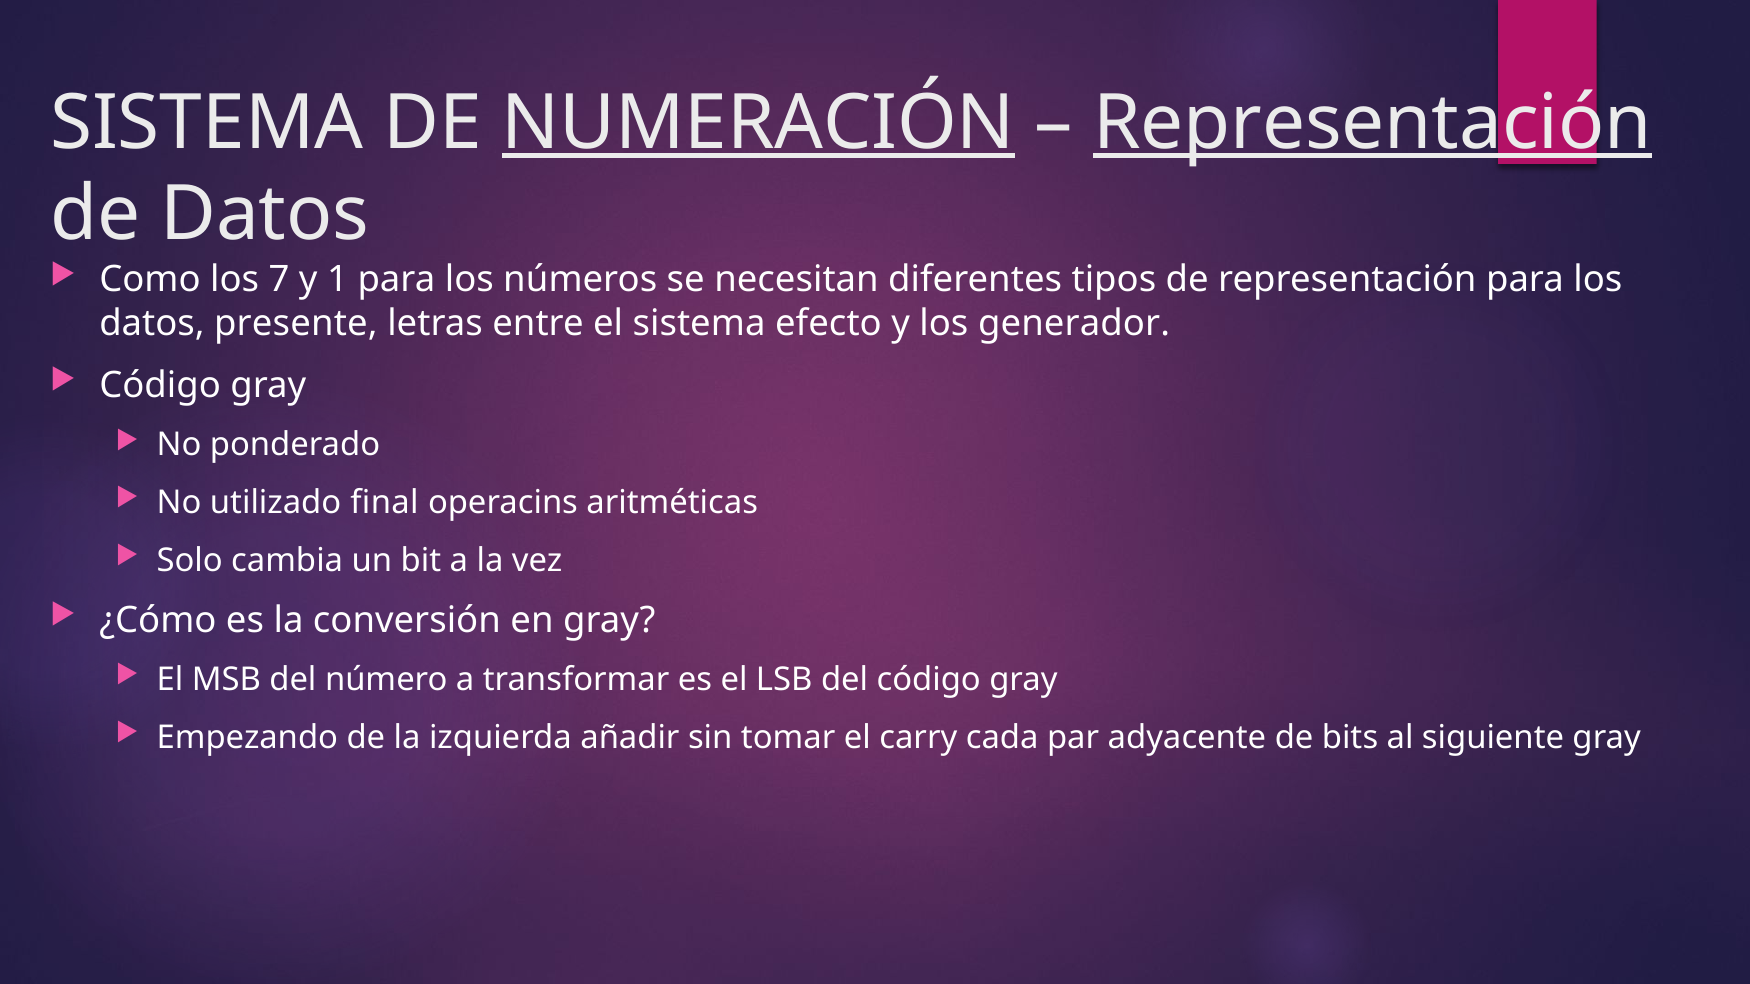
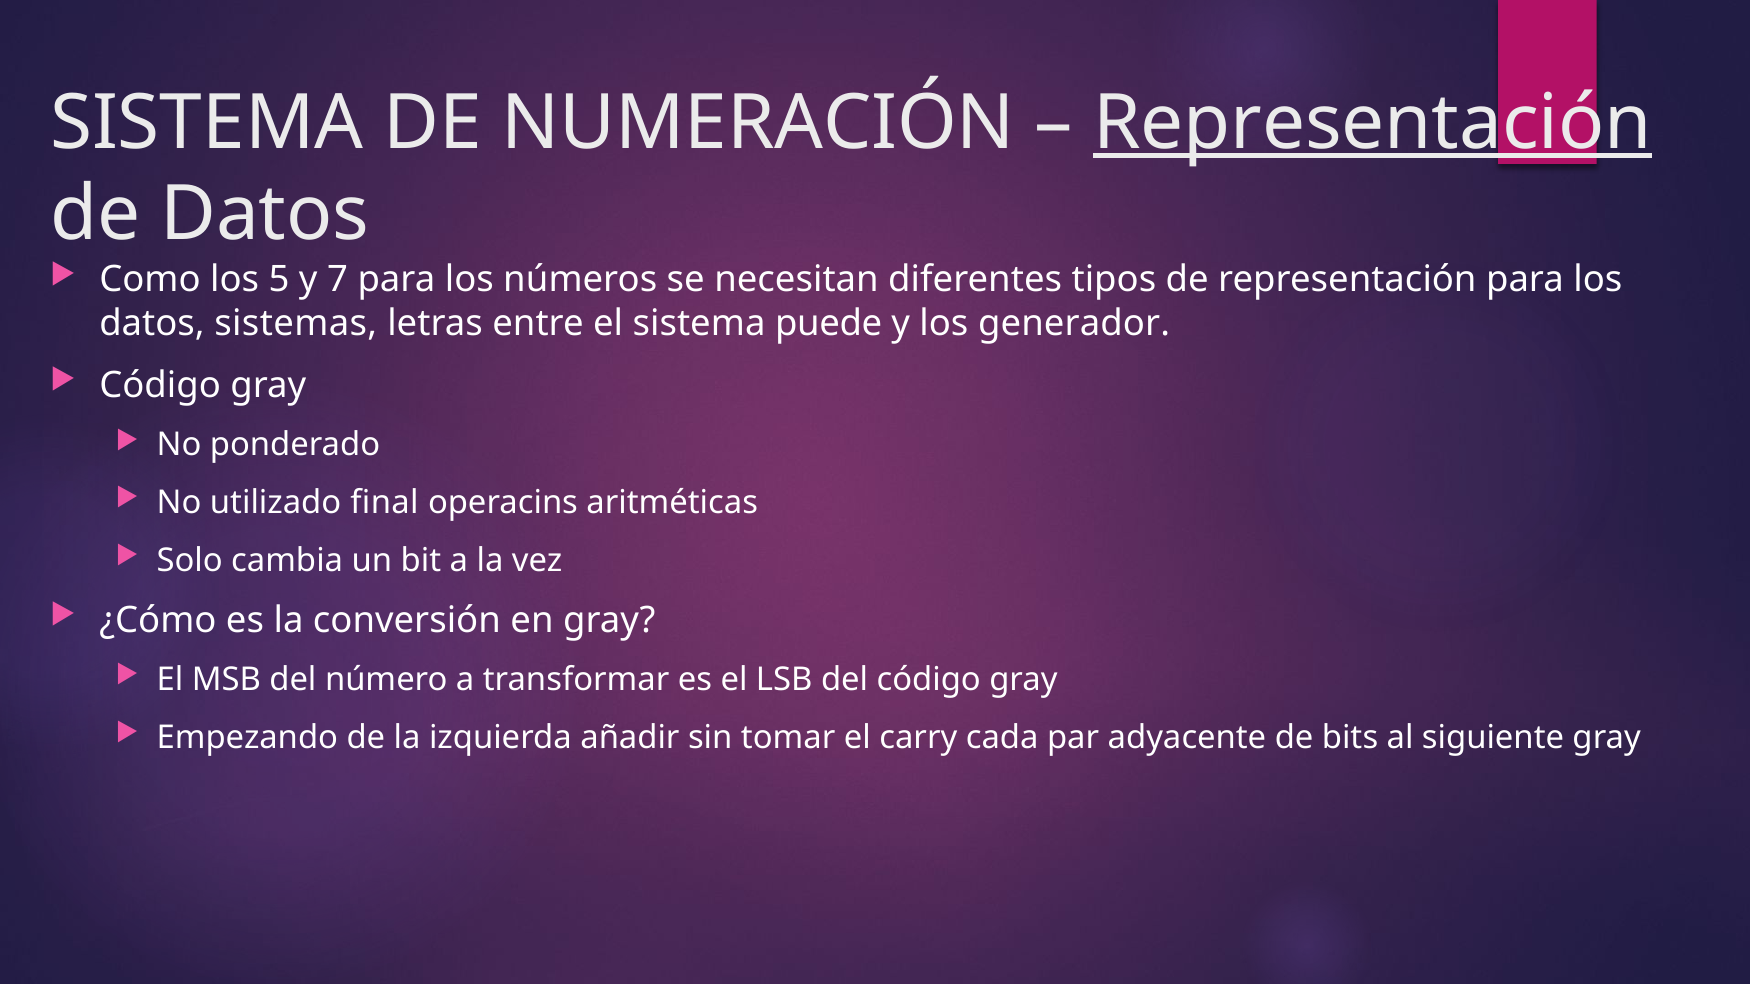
NUMERACIÓN underline: present -> none (758, 123)
7: 7 -> 5 (279, 280)
1: 1 -> 7 (338, 280)
presente: presente -> sistemas (296, 324)
efecto: efecto -> puede (829, 324)
